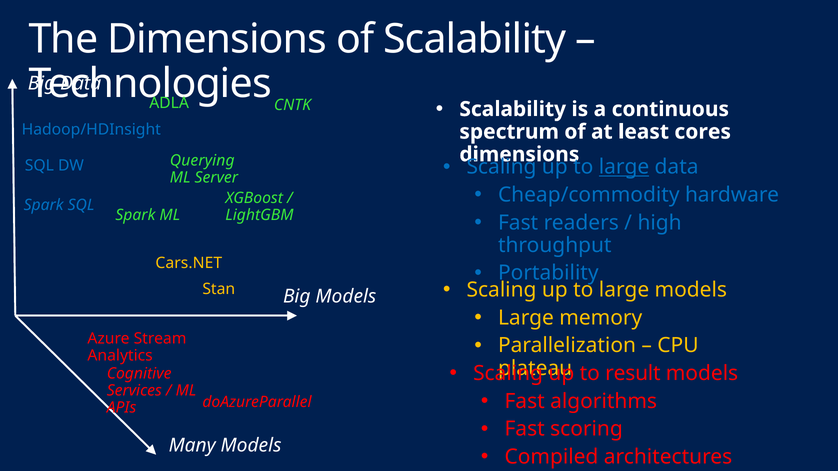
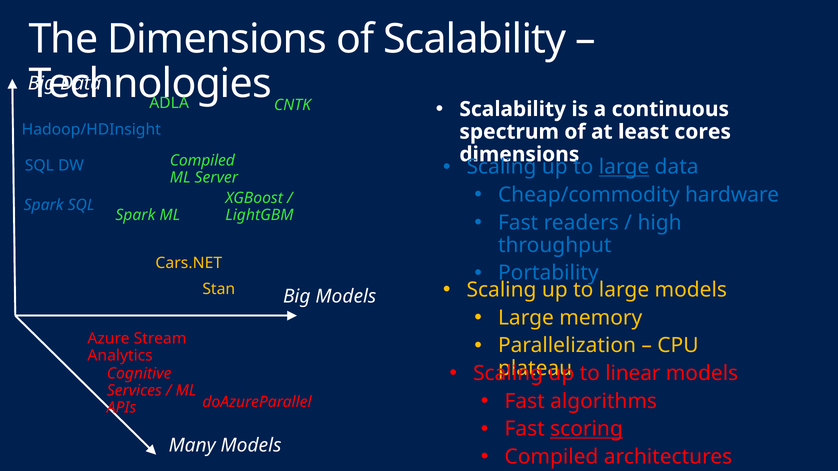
Querying: Querying -> Compiled (202, 161)
result: result -> linear (633, 374)
scoring underline: none -> present (587, 429)
